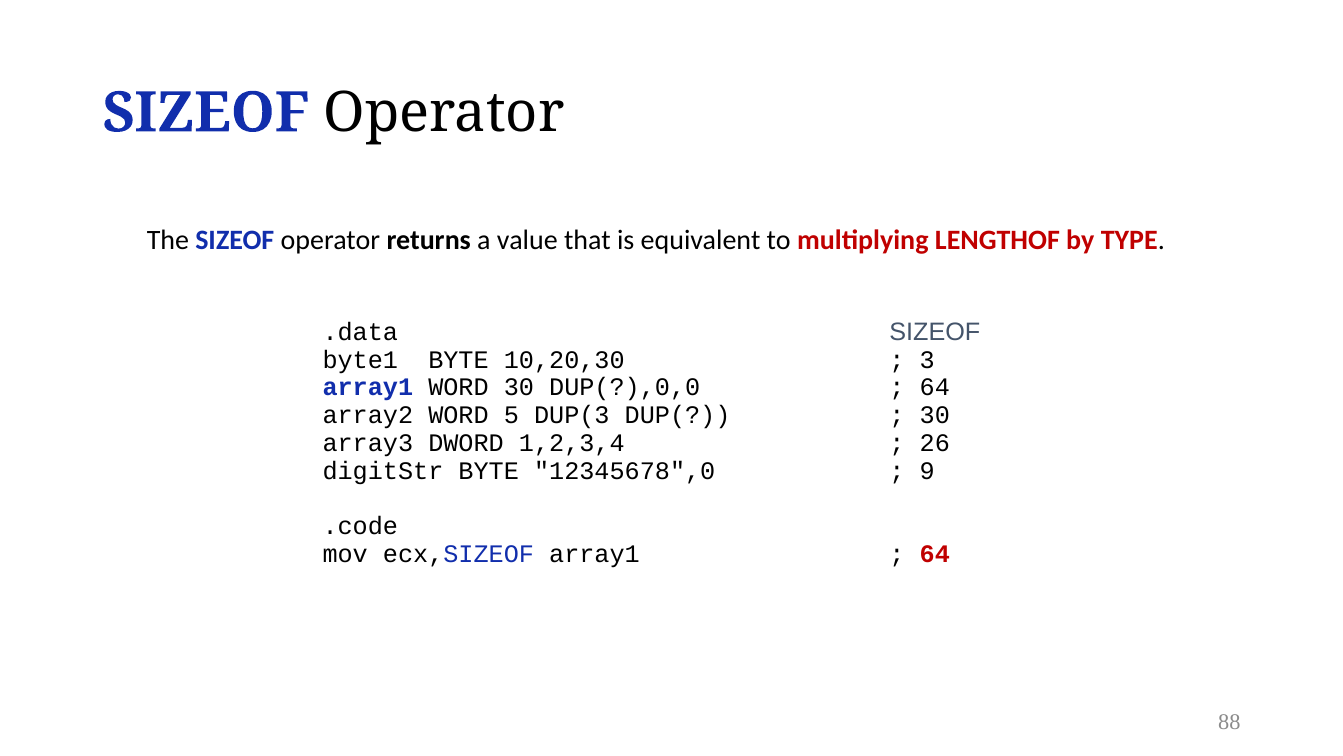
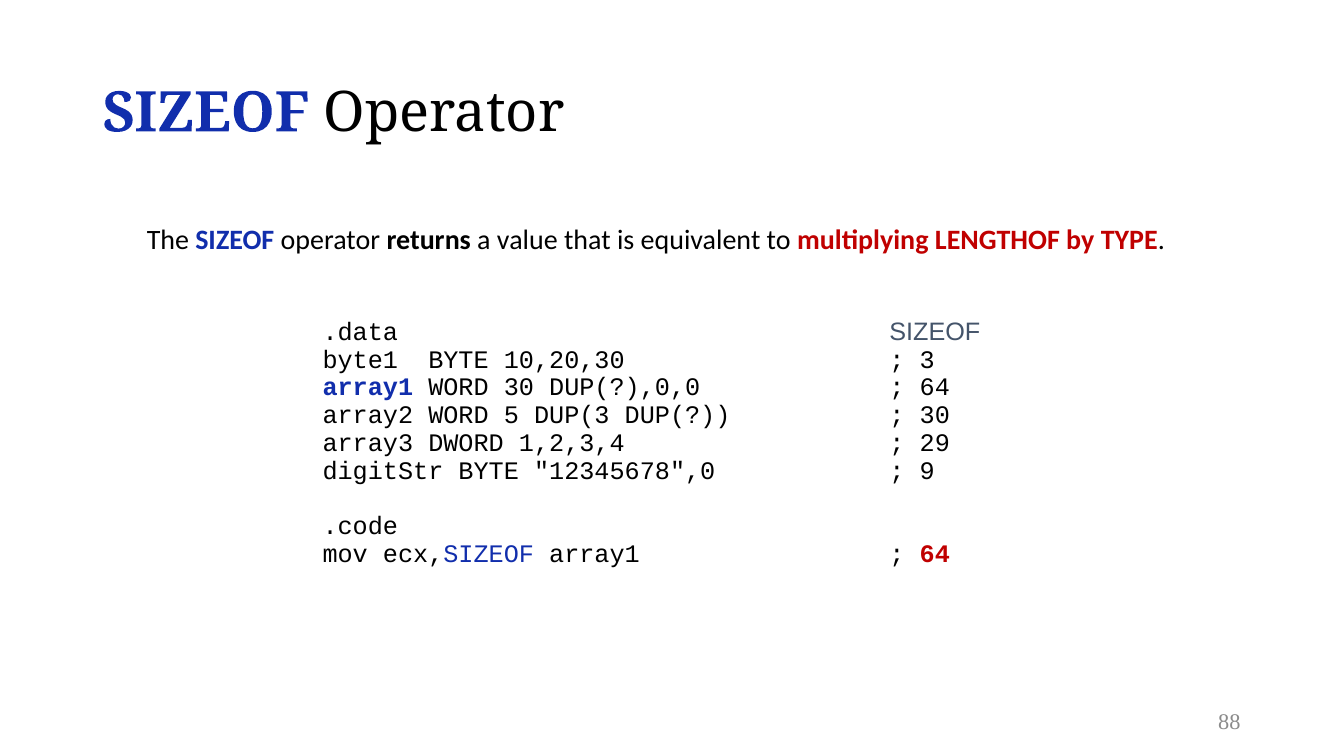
26: 26 -> 29 (935, 443)
